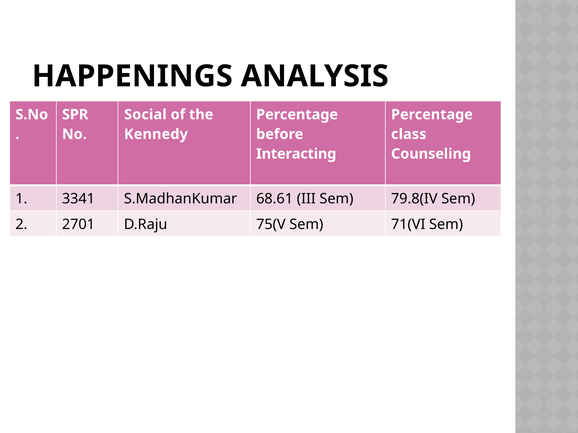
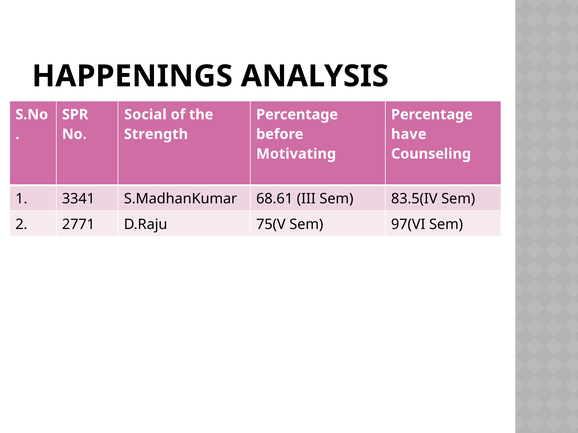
Kennedy: Kennedy -> Strength (156, 134)
class: class -> have (409, 134)
Interacting: Interacting -> Motivating (296, 154)
79.8(IV: 79.8(IV -> 83.5(IV (414, 199)
2701: 2701 -> 2771 (78, 225)
71(VI: 71(VI -> 97(VI (408, 225)
